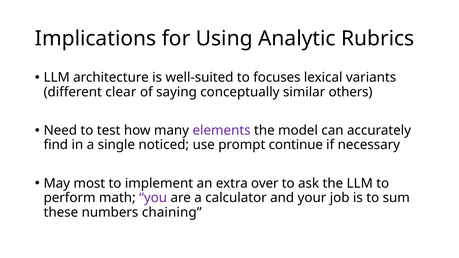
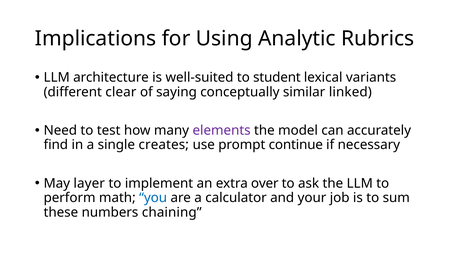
focuses: focuses -> student (277, 78)
others: others -> linked (350, 92)
noticed: noticed -> creates (164, 145)
most: most -> layer (89, 184)
you colour: purple -> blue (153, 198)
